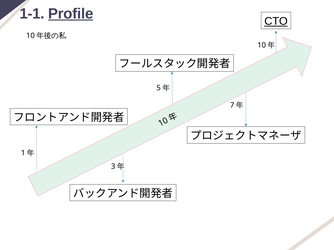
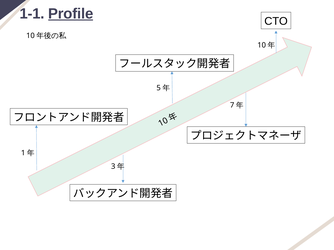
CTO underline: present -> none (276, 21)
